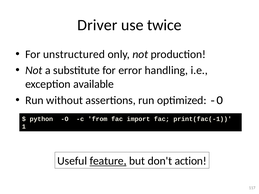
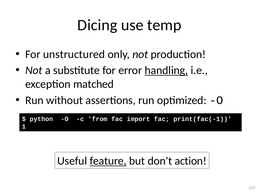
Driver: Driver -> Dicing (97, 25)
twice: twice -> temp (164, 25)
handling underline: none -> present (166, 70)
available: available -> matched (94, 84)
